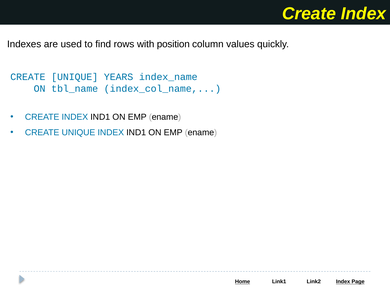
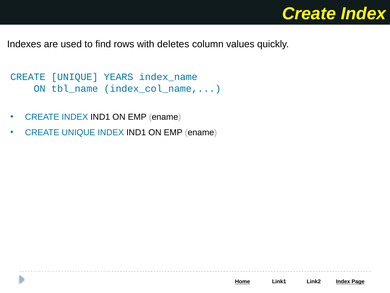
position: position -> deletes (173, 44)
